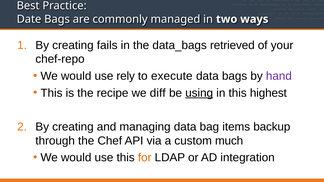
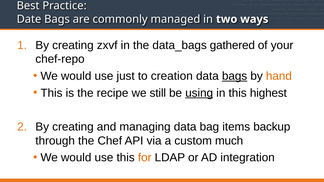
fails: fails -> zxvf (107, 45)
retrieved: retrieved -> gathered (232, 45)
rely: rely -> just (126, 76)
execute: execute -> creation (172, 76)
bags underline: none -> present (235, 76)
hand colour: purple -> orange (279, 76)
diff: diff -> still (158, 93)
